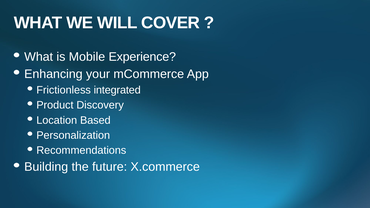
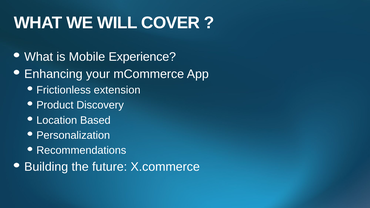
integrated: integrated -> extension (117, 90)
